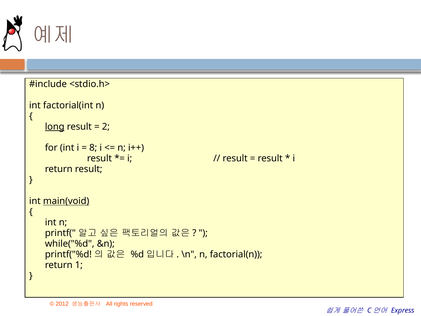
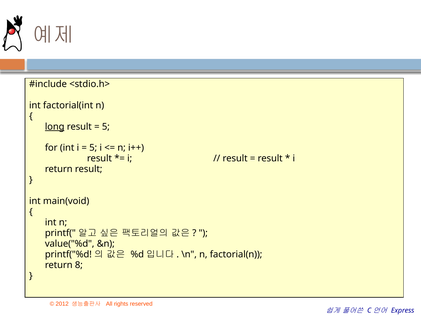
2: 2 -> 5 (106, 126)
8: 8 -> 5 (93, 148)
main(void underline: present -> none (66, 201)
while("%d: while("%d -> value("%d (70, 244)
1: 1 -> 8 (79, 265)
